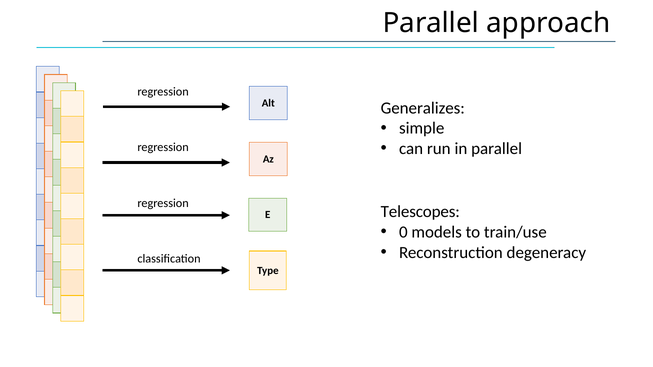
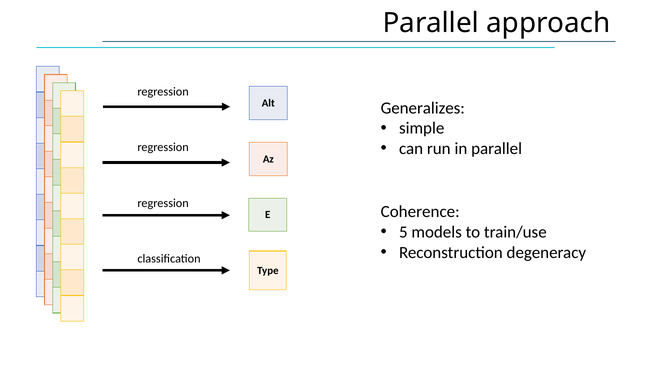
Telescopes: Telescopes -> Coherence (420, 212)
0: 0 -> 5 (403, 232)
